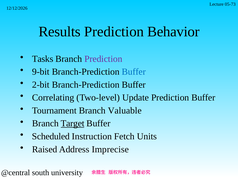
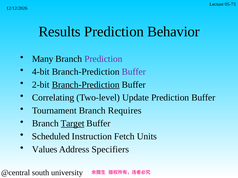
Tasks: Tasks -> Many (43, 59)
9-bit: 9-bit -> 4-bit (41, 72)
Buffer colour: blue -> purple (134, 72)
Branch-Prediction underline: none -> present (86, 85)
Valuable: Valuable -> Requires (125, 111)
Raised: Raised -> Values (45, 150)
Imprecise: Imprecise -> Specifiers (110, 150)
